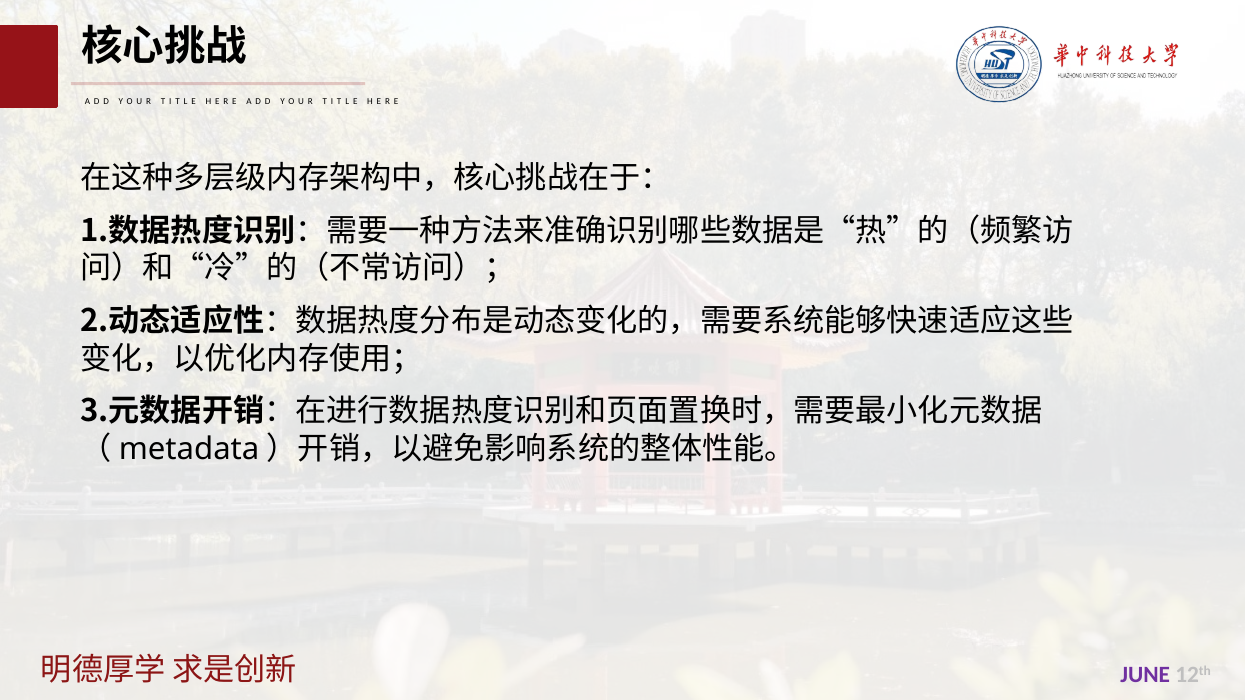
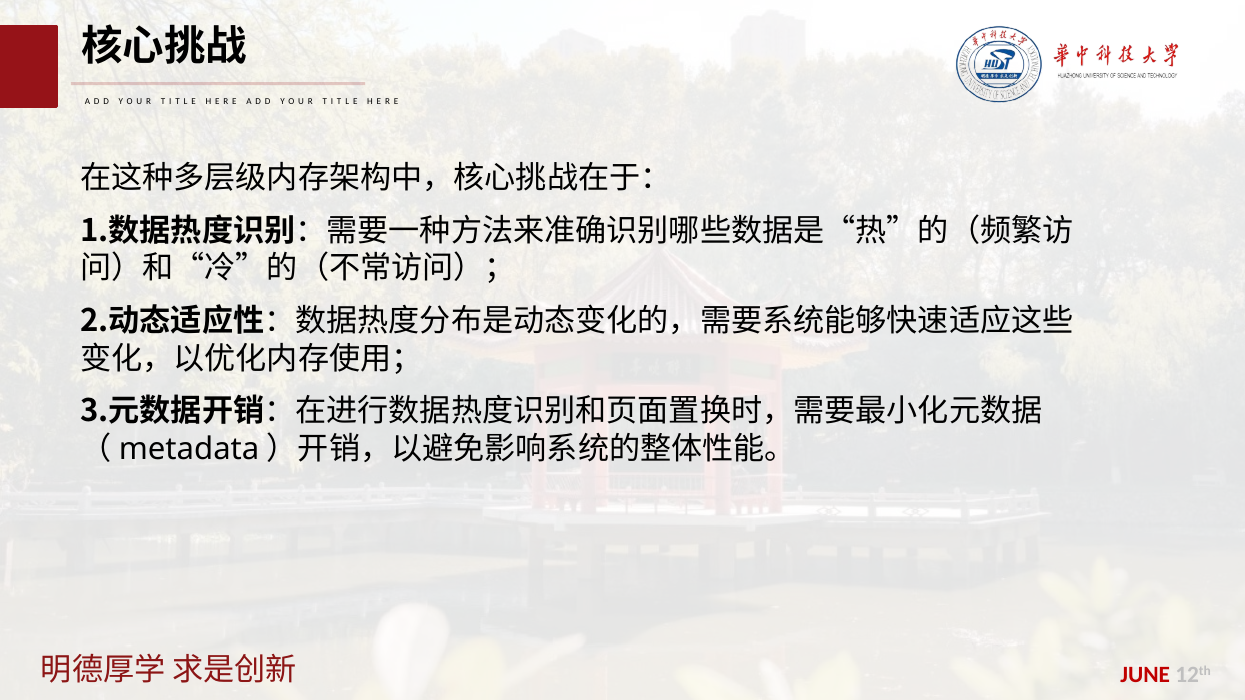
JUNE colour: purple -> red (1145, 675)
